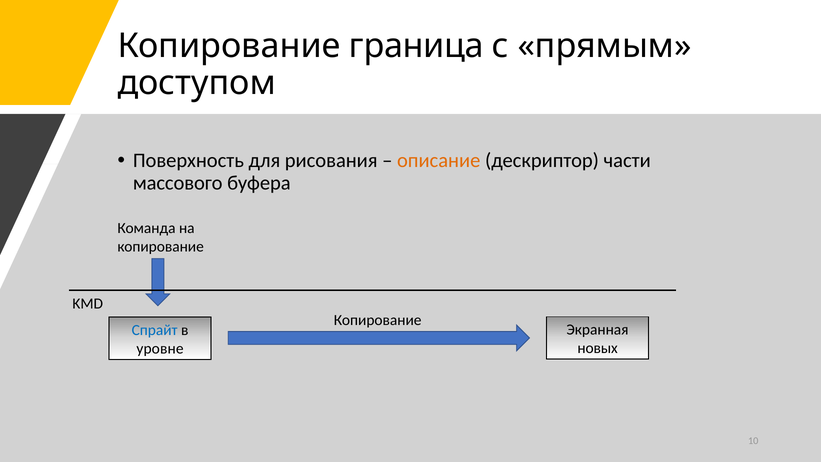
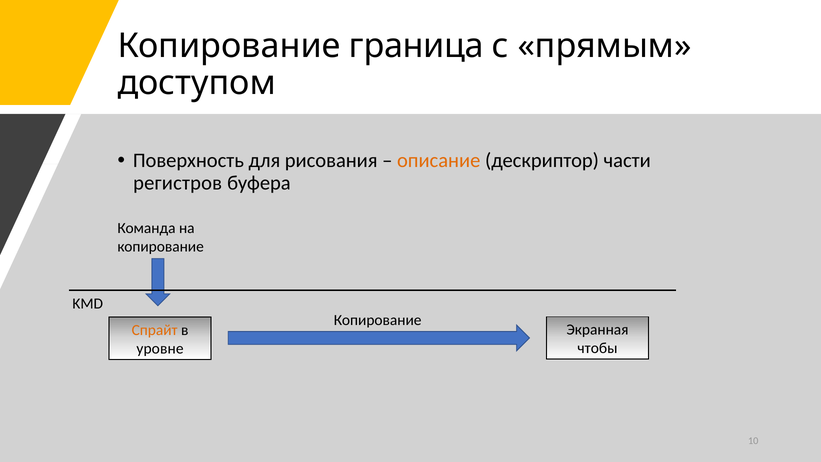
массового: массового -> регистров (178, 183)
Спрайт colour: blue -> orange (155, 330)
новых: новых -> чтобы (597, 348)
